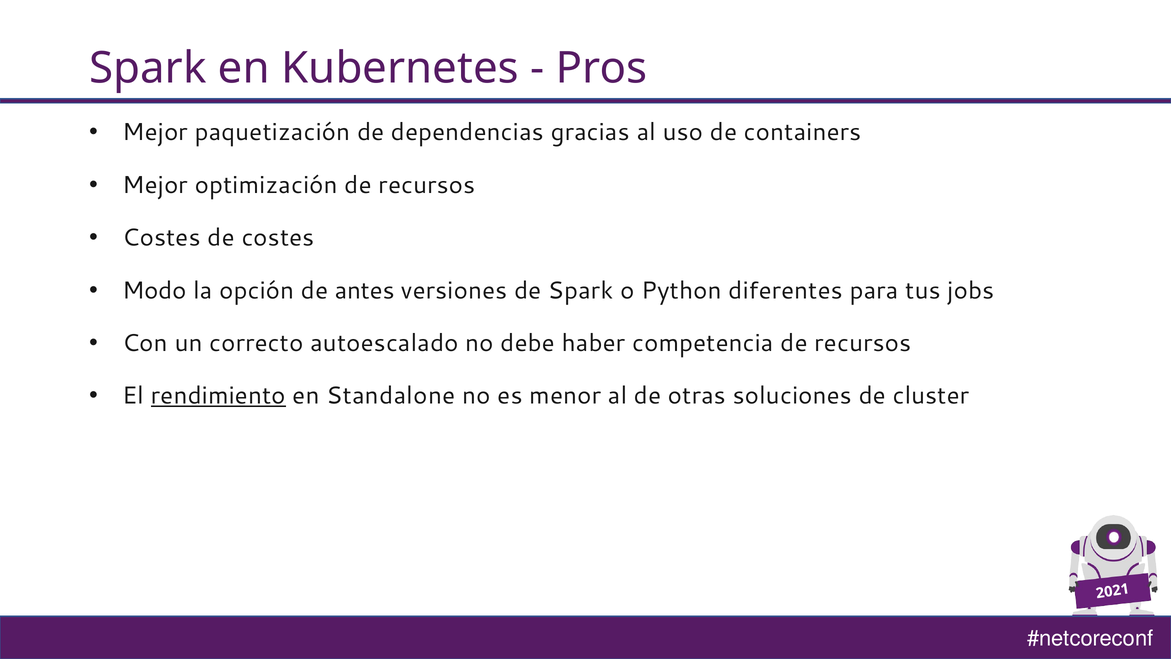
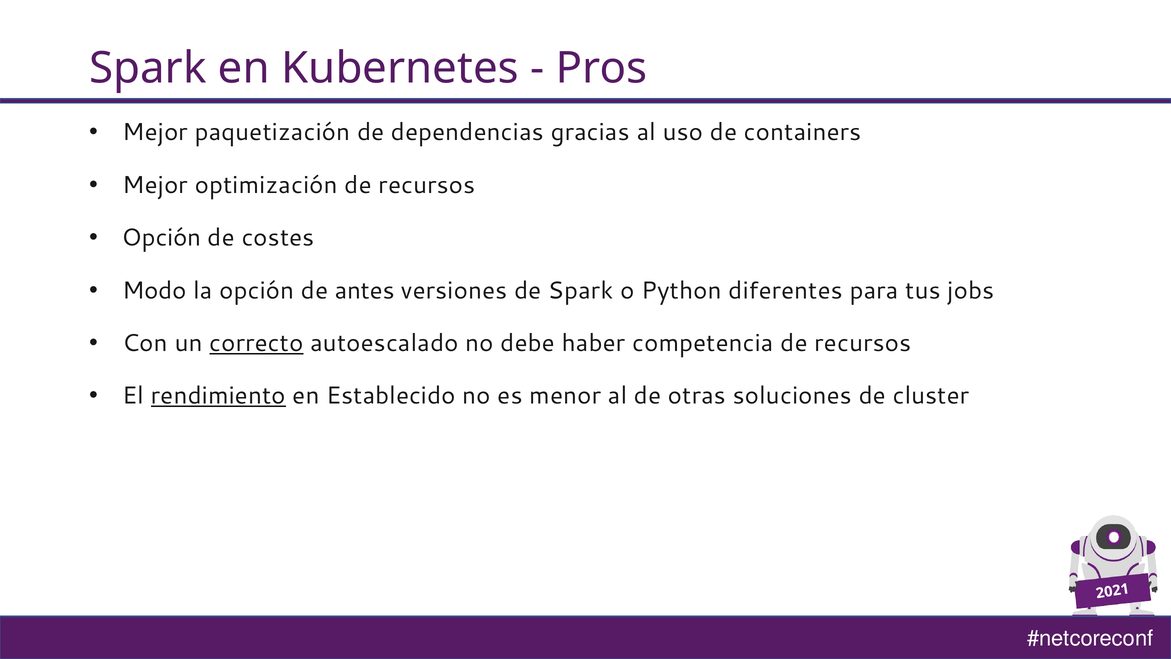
Costes: Costes -> Opción (162, 238)
correcto underline: none -> present (256, 343)
Standalone: Standalone -> Establecido (391, 396)
